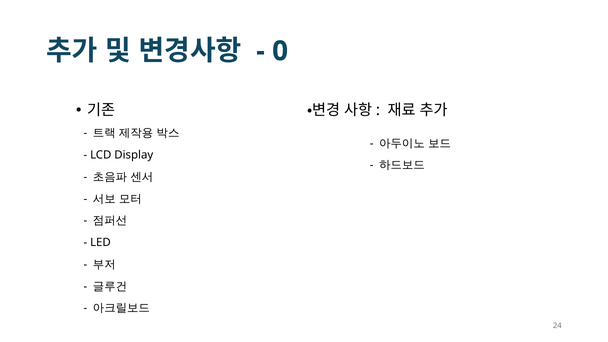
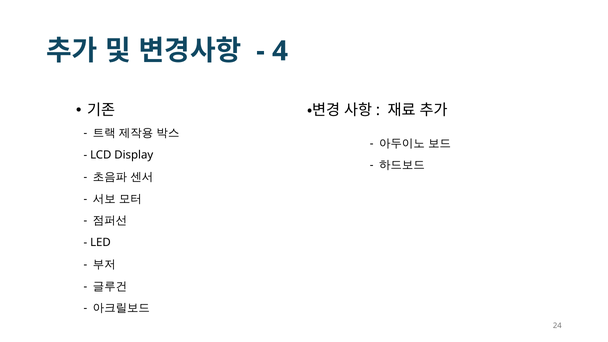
0: 0 -> 4 (280, 51)
